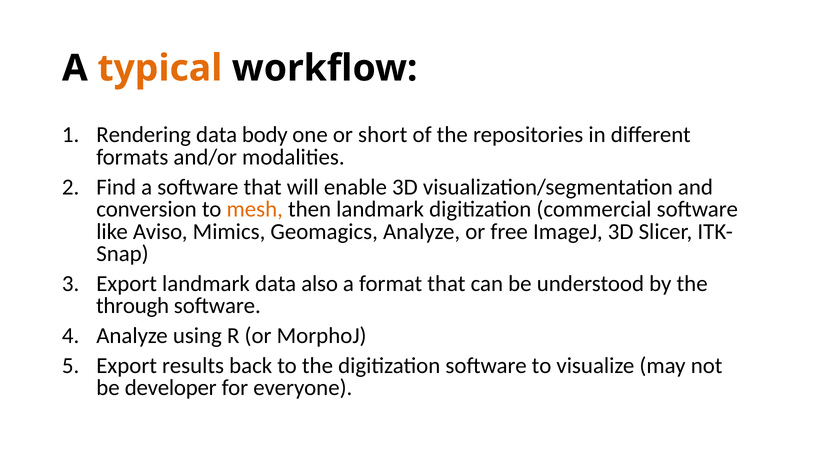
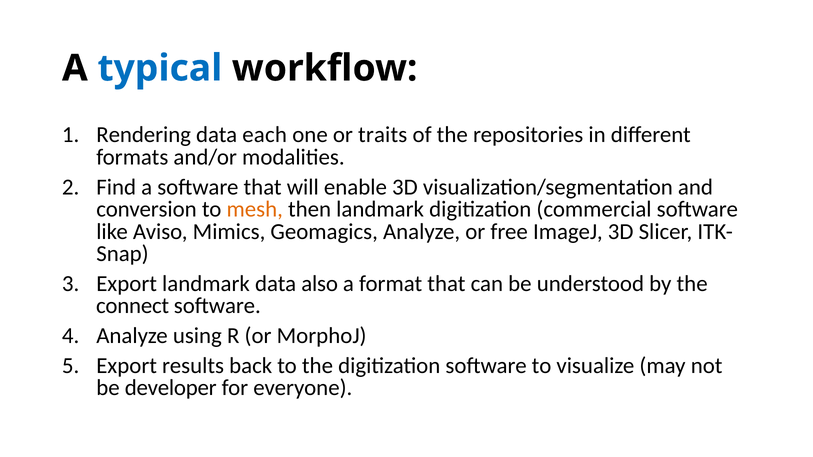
typical colour: orange -> blue (160, 68)
body: body -> each (265, 135)
short: short -> traits (383, 135)
through: through -> connect (133, 306)
